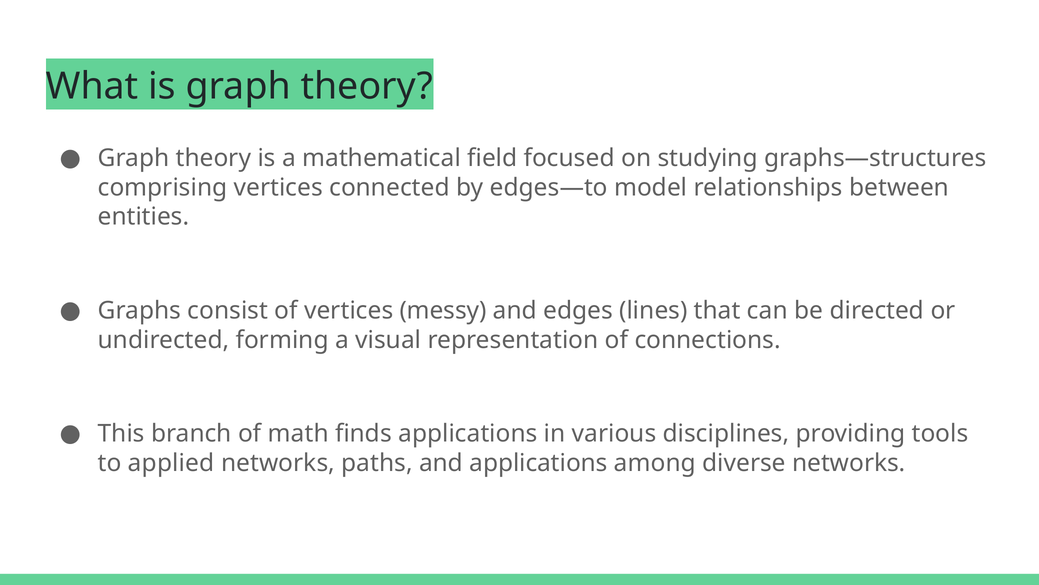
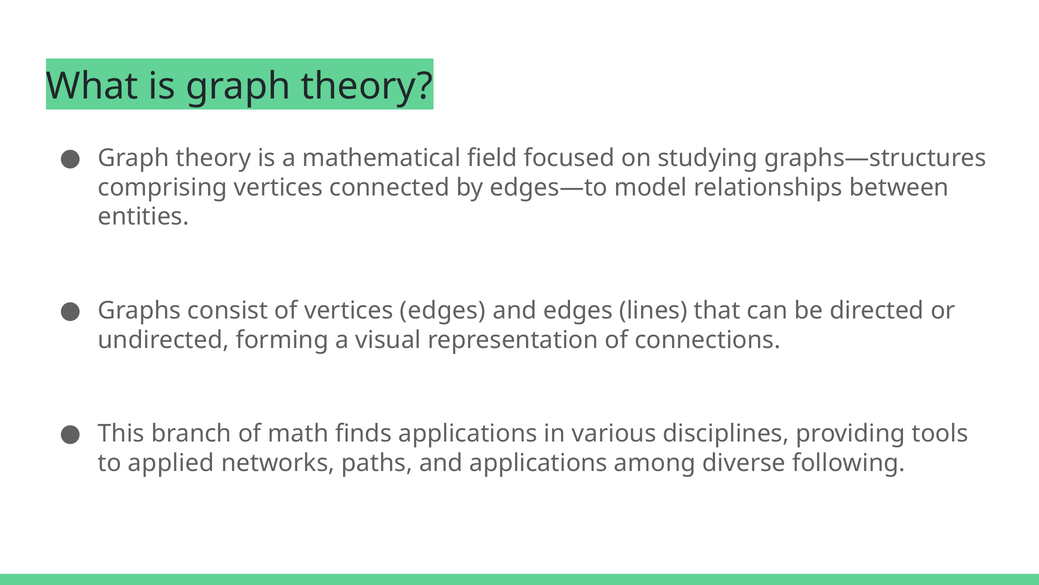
vertices messy: messy -> edges (443, 310)
diverse networks: networks -> following (849, 463)
